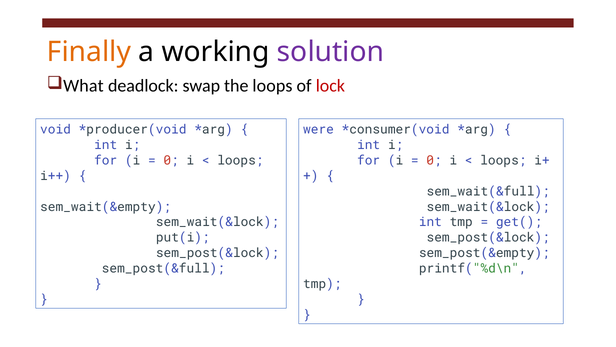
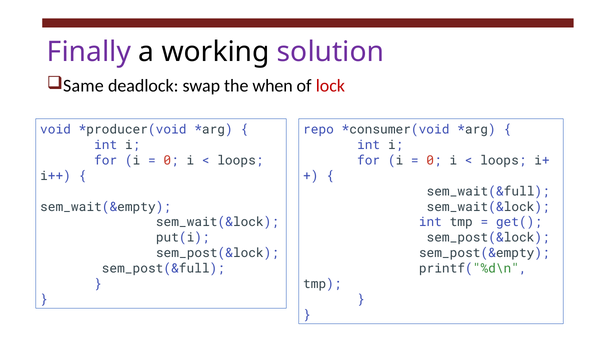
Finally colour: orange -> purple (89, 52)
What: What -> Same (83, 86)
the loops: loops -> when (273, 86)
were: were -> repo (319, 129)
